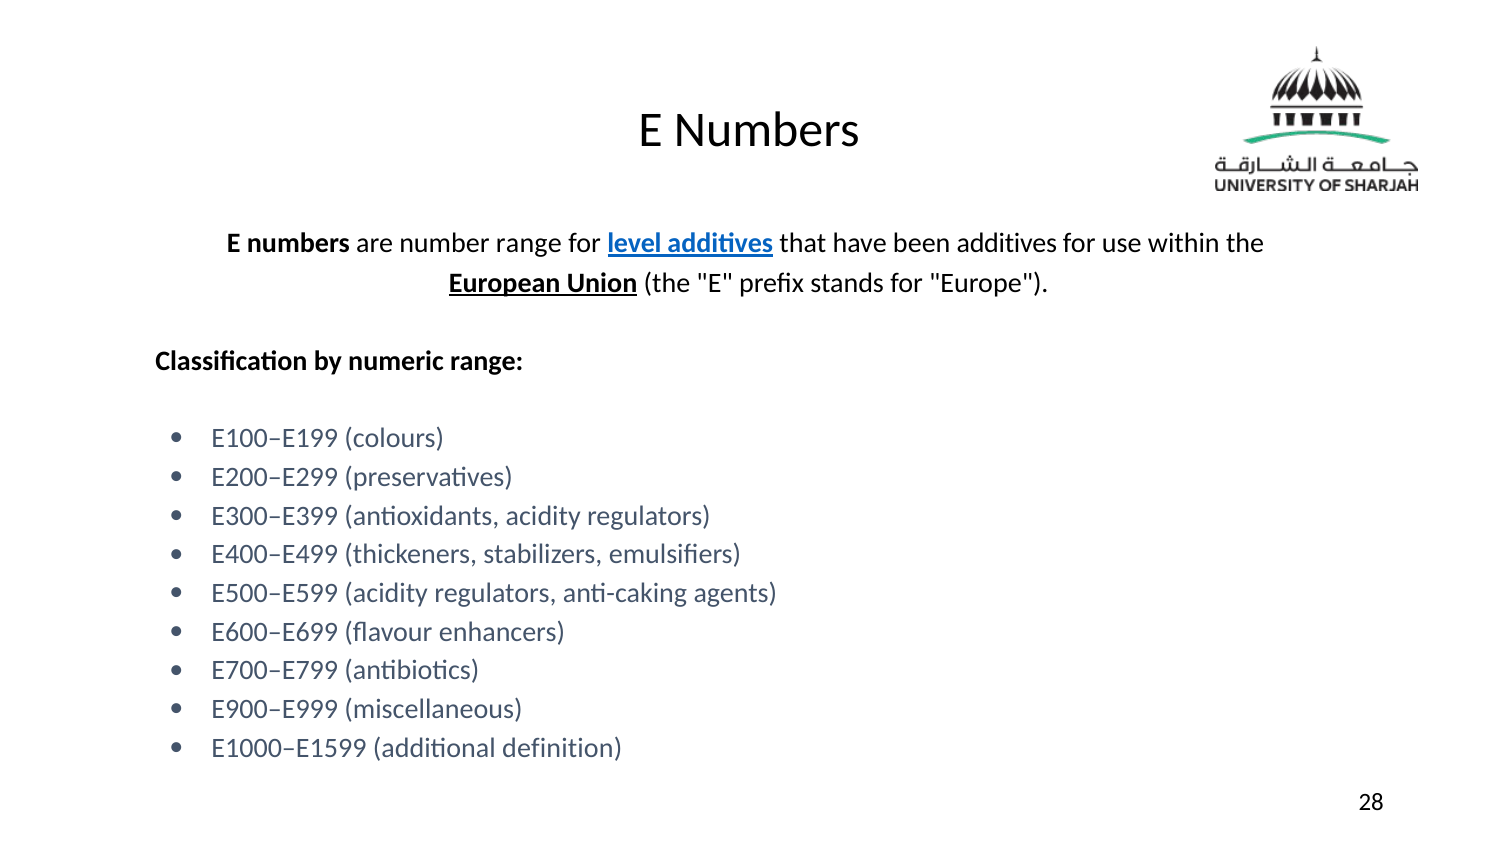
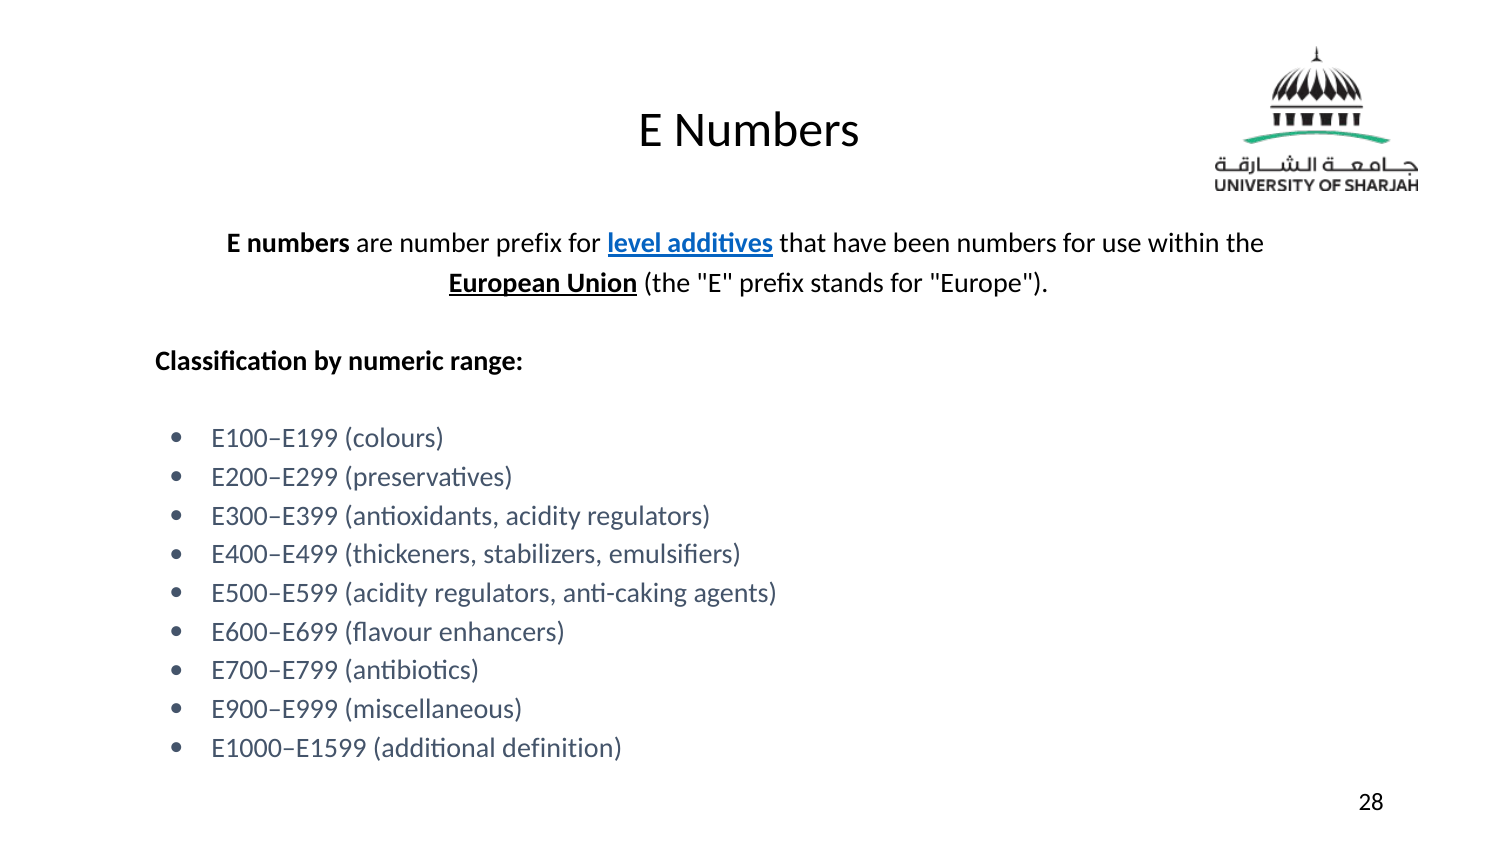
number range: range -> prefix (529, 244)
been additives: additives -> numbers (1007, 244)
